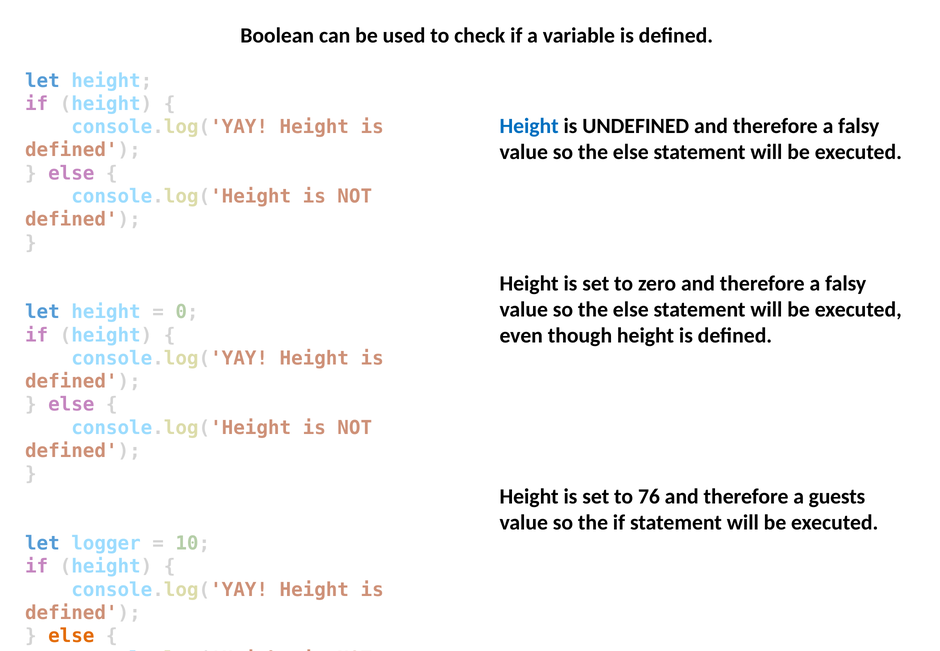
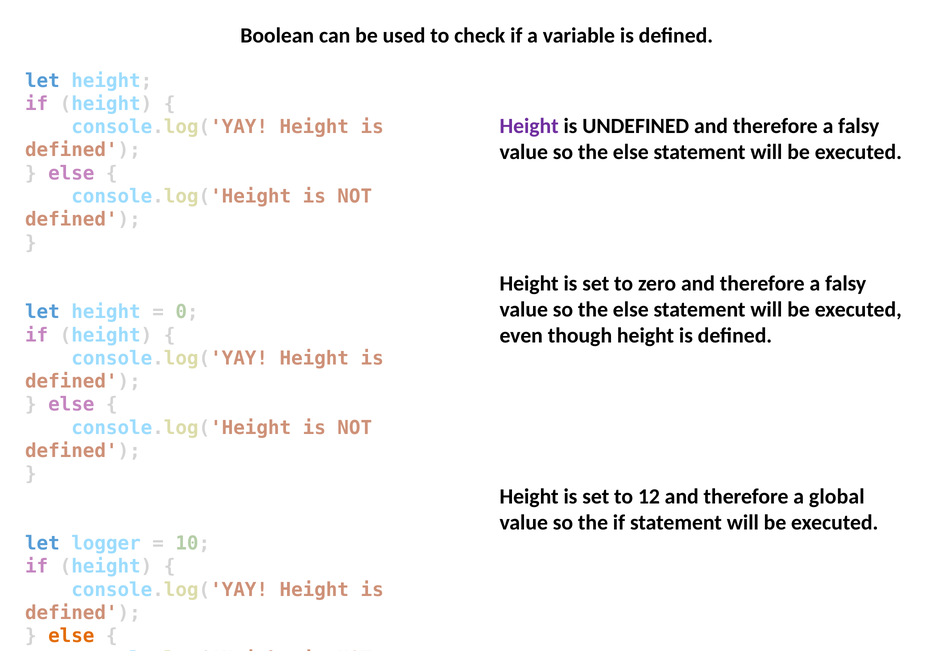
Height colour: blue -> purple (529, 126)
76: 76 -> 12 (649, 497)
guests: guests -> global (837, 497)
